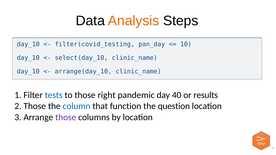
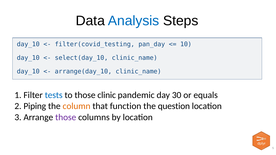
Analysis colour: orange -> blue (134, 21)
right: right -> clinic (107, 95)
40: 40 -> 30 (177, 95)
results: results -> equals (206, 95)
2 Those: Those -> Piping (35, 106)
column colour: blue -> orange (77, 106)
